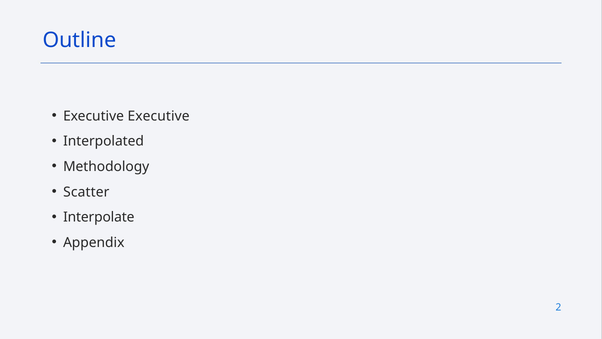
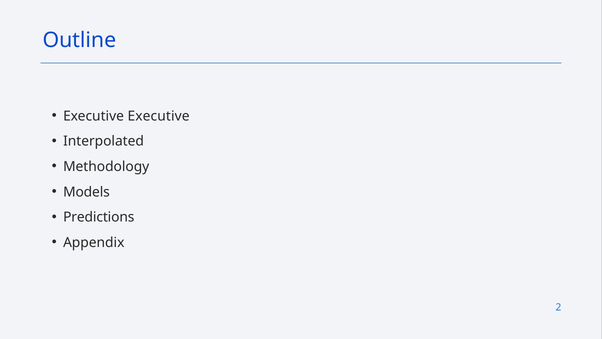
Scatter: Scatter -> Models (86, 192)
Interpolate: Interpolate -> Predictions (99, 217)
